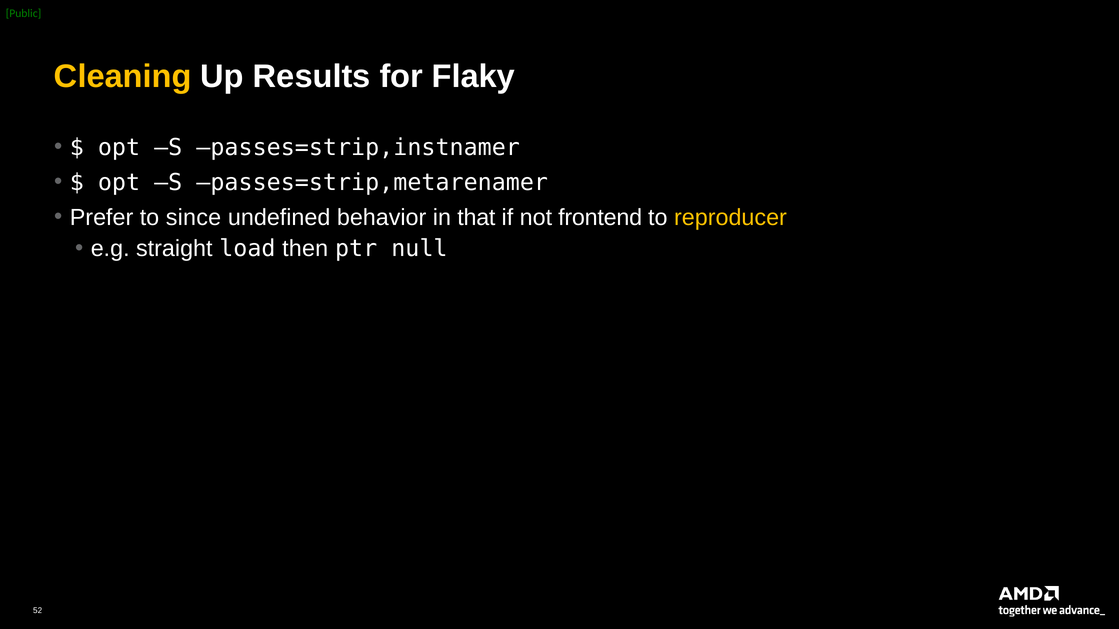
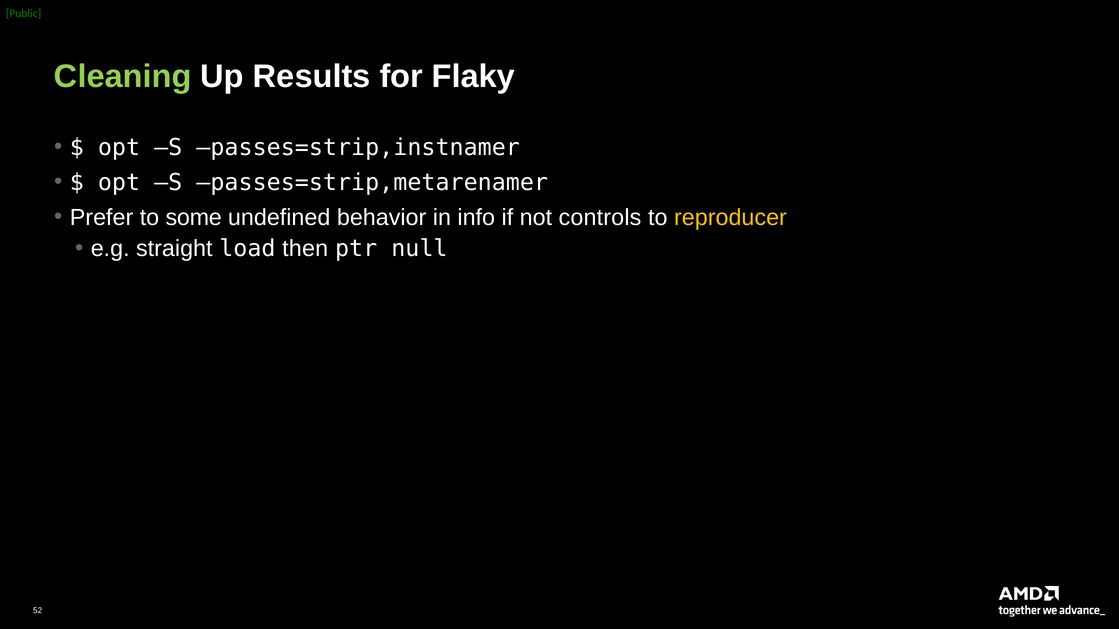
Cleaning colour: yellow -> light green (123, 76)
since: since -> some (194, 217)
that: that -> info (476, 217)
frontend: frontend -> controls (600, 217)
